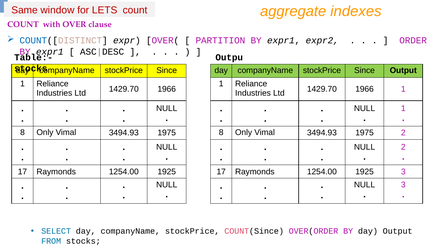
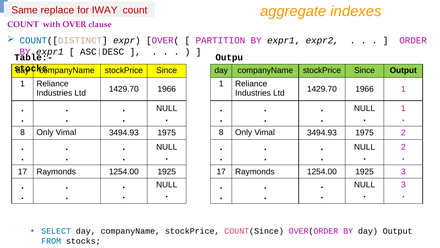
window: window -> replace (57, 10)
LETS: LETS -> IWAY (105, 10)
